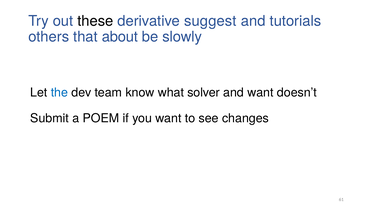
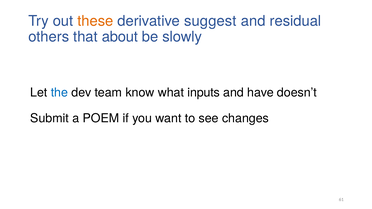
these colour: black -> orange (95, 21)
tutorials: tutorials -> residual (295, 21)
solver: solver -> inputs (204, 93)
and want: want -> have (260, 93)
